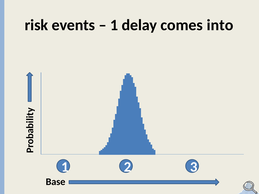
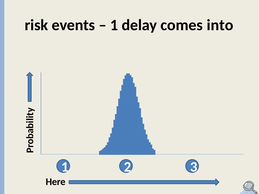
Base: Base -> Here (56, 182)
